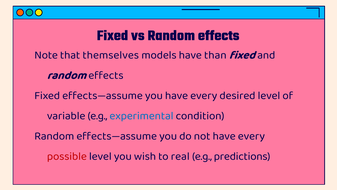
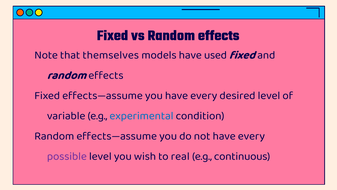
than: than -> used (215, 55)
possible colour: red -> purple (67, 156)
predictions: predictions -> continuous (242, 156)
